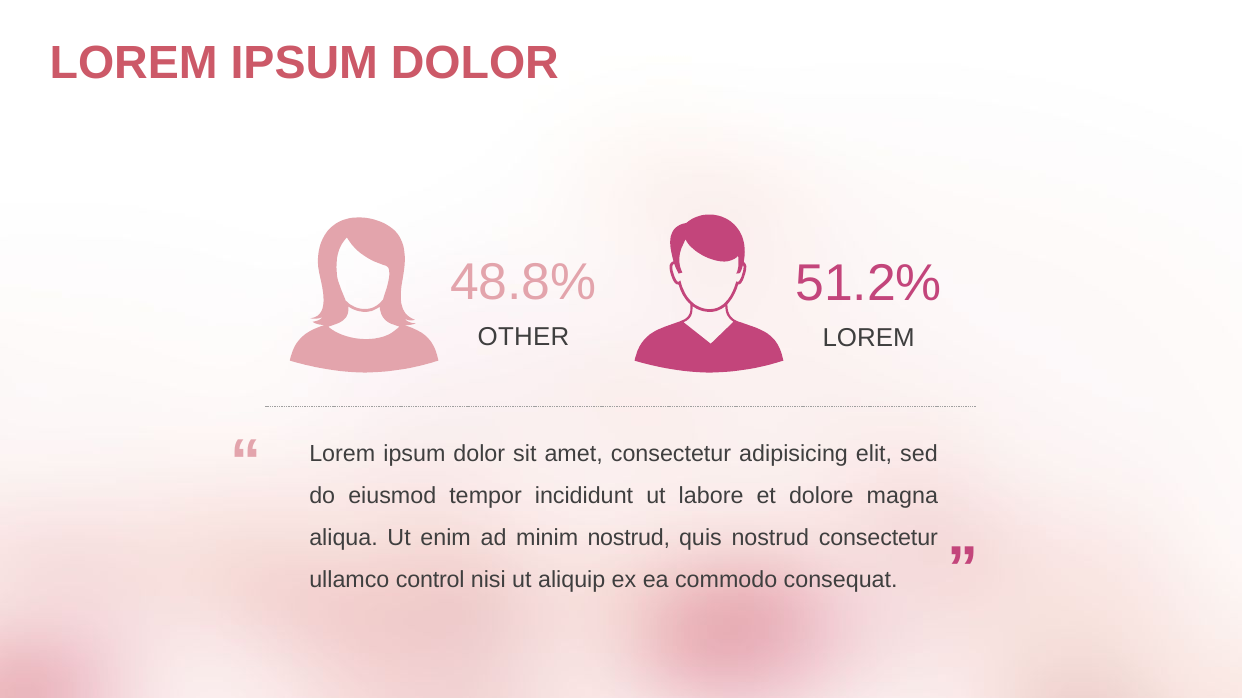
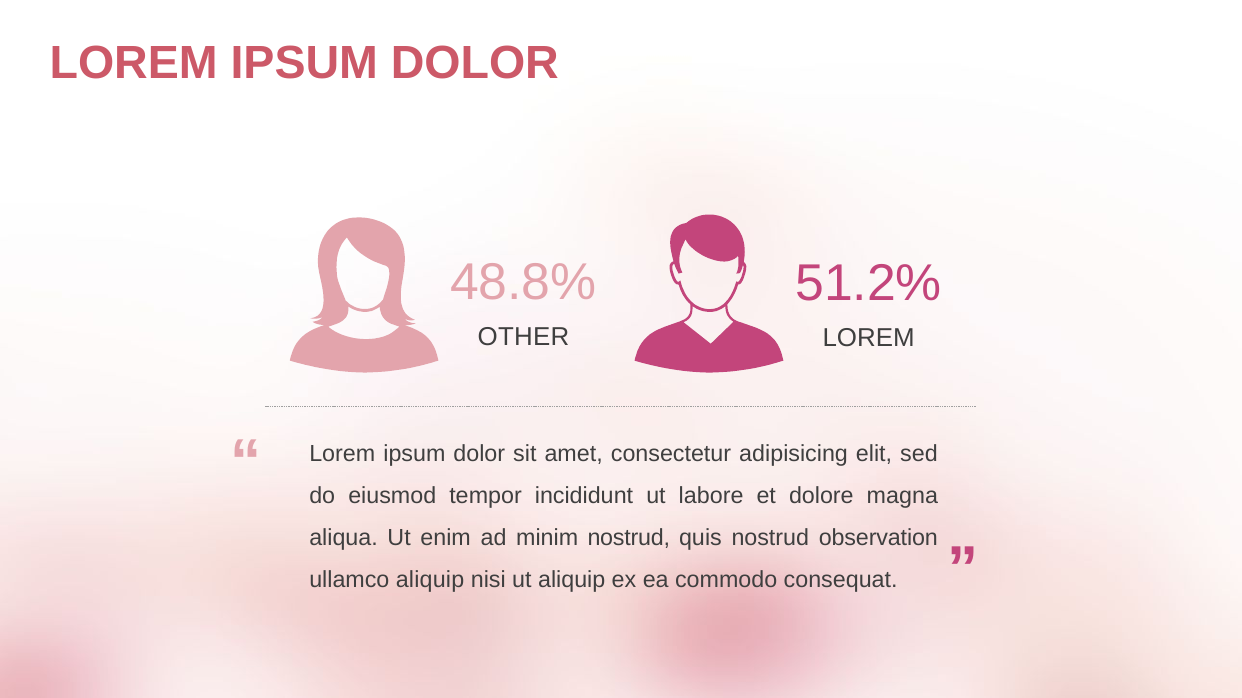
nostrud consectetur: consectetur -> observation (878, 538)
ullamco control: control -> aliquip (430, 580)
